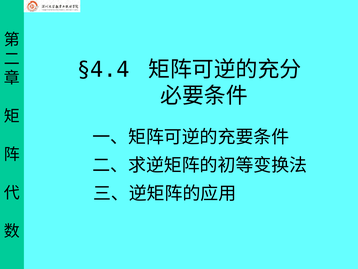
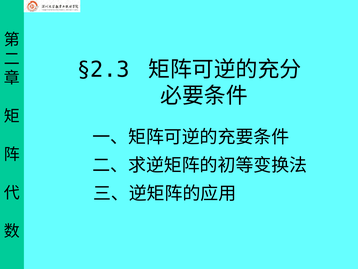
§4.4: §4.4 -> §2.3 (103, 70)
